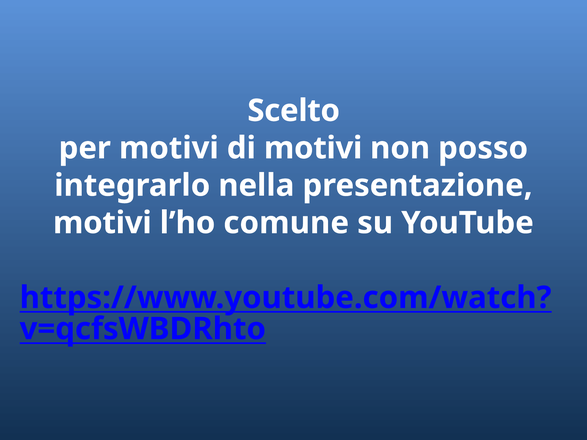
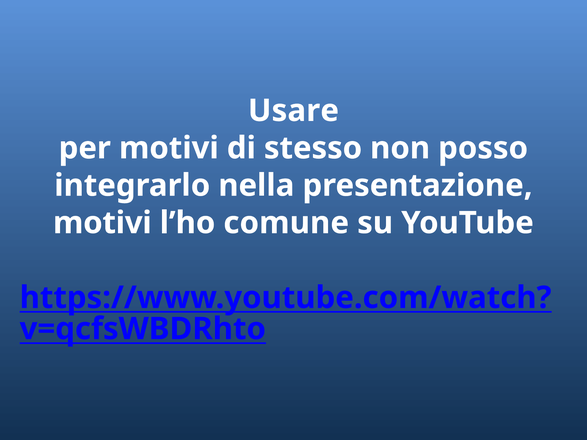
Scelto: Scelto -> Usare (293, 111)
di motivi: motivi -> stesso (313, 148)
